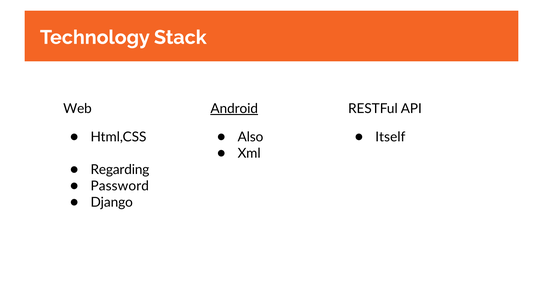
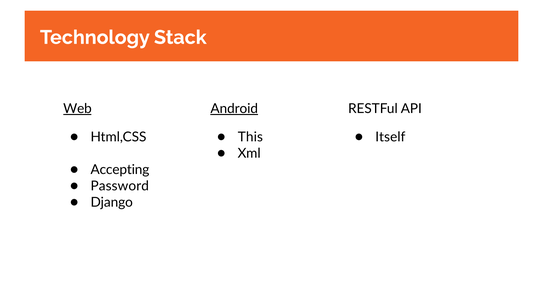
Web underline: none -> present (77, 108)
Also: Also -> This (250, 137)
Regarding: Regarding -> Accepting (120, 169)
